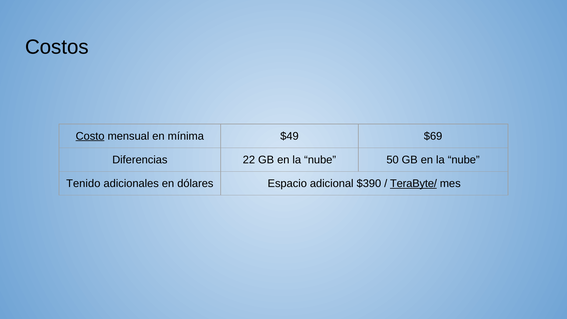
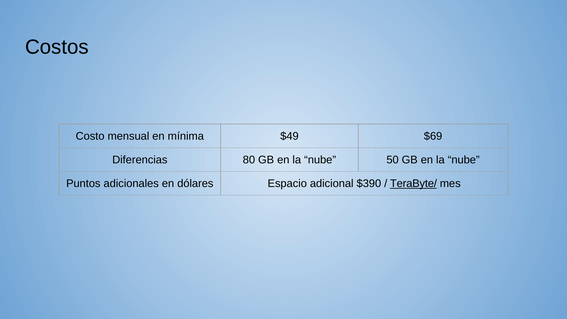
Costo underline: present -> none (90, 136)
22: 22 -> 80 (249, 160)
Tenido: Tenido -> Puntos (83, 183)
